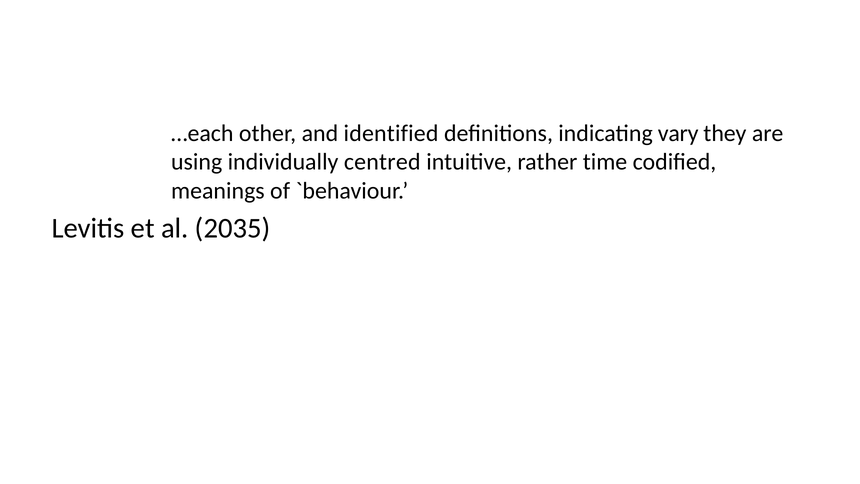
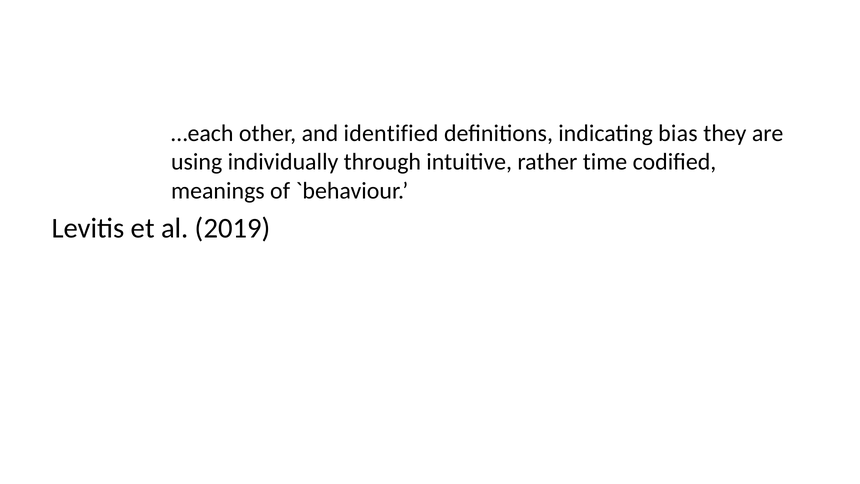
vary: vary -> bias (678, 133)
centred: centred -> through (382, 162)
2035: 2035 -> 2019 (233, 228)
